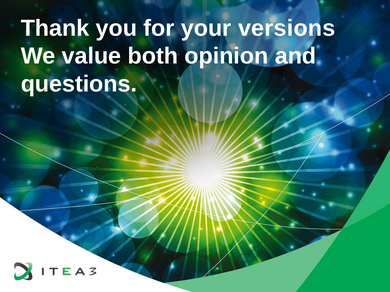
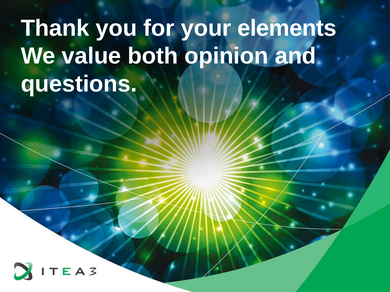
versions: versions -> elements (287, 28)
